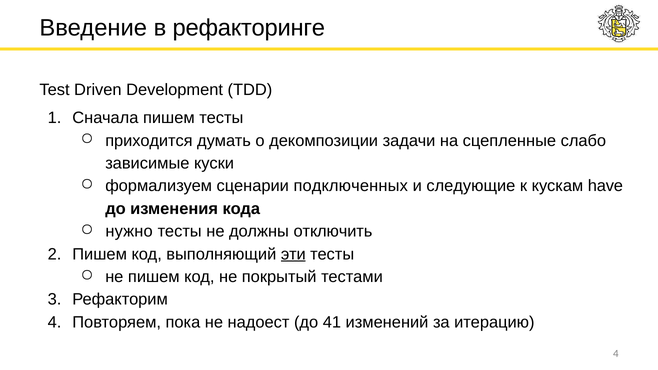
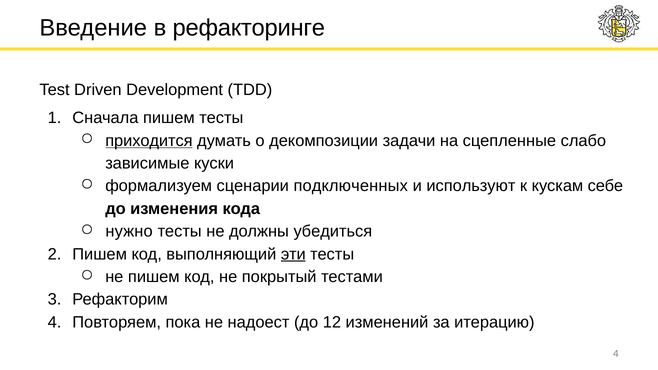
приходится underline: none -> present (149, 141)
следующие: следующие -> используют (471, 186)
have: have -> себе (605, 186)
отключить: отключить -> убедиться (333, 232)
41: 41 -> 12 (332, 322)
